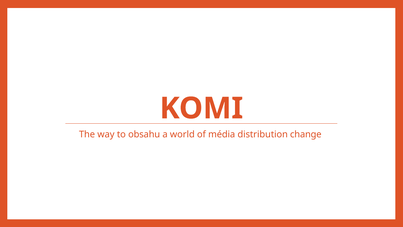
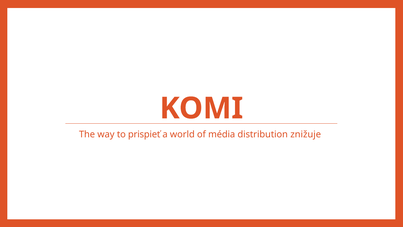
obsahu: obsahu -> prispieť (144, 134)
change: change -> znižuje (306, 134)
